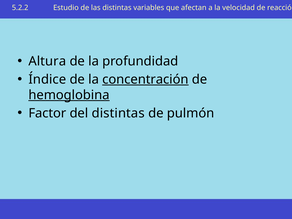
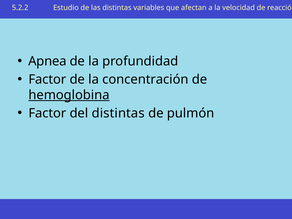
Altura: Altura -> Apnea (47, 61)
Índice: Índice -> Factor (47, 79)
concentración underline: present -> none (145, 79)
